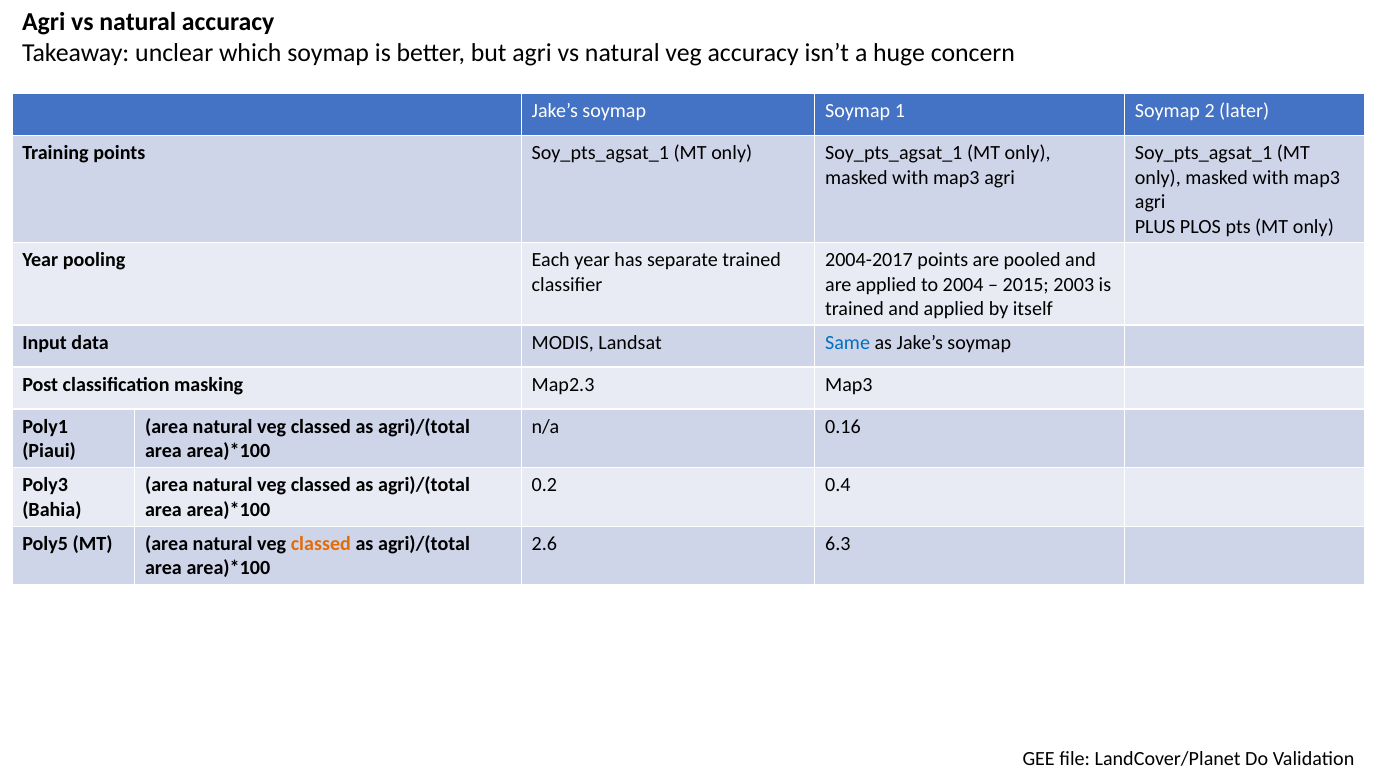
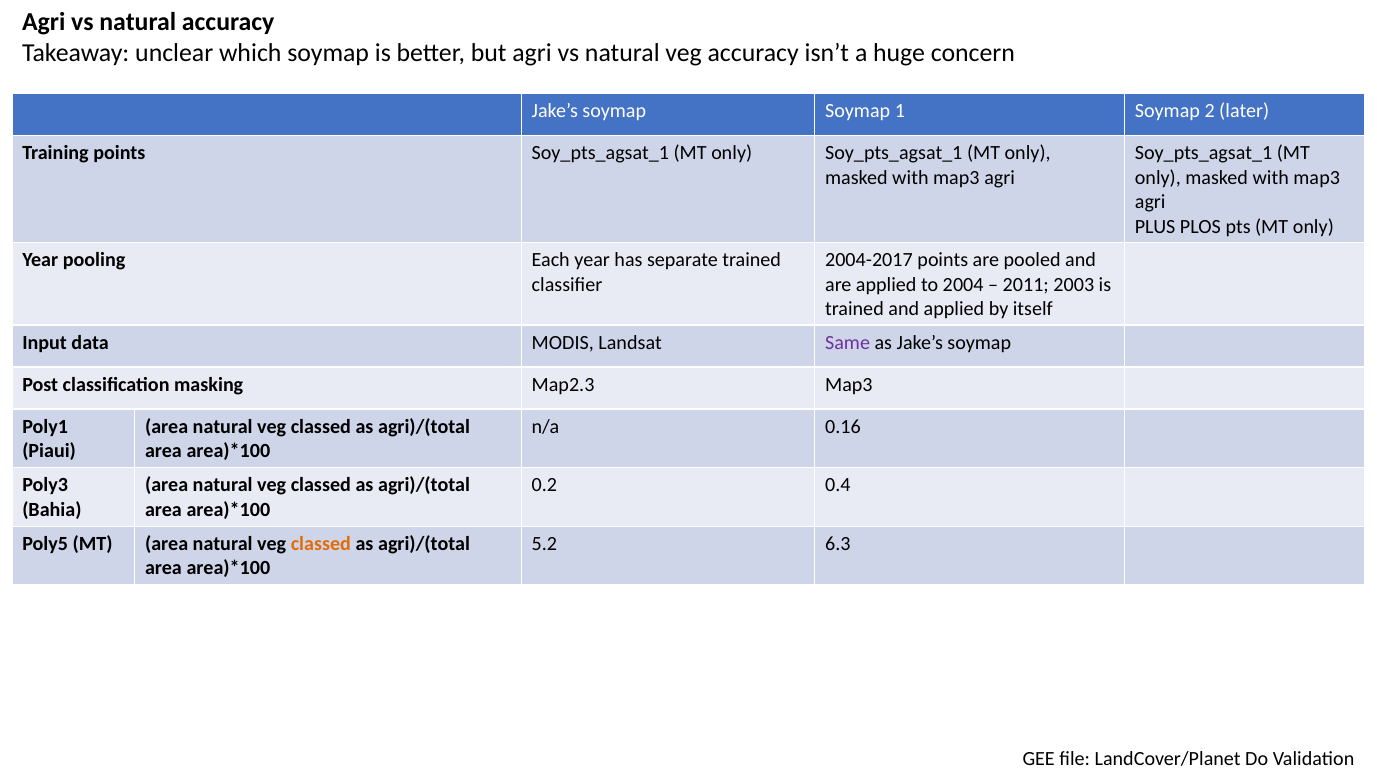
2015: 2015 -> 2011 (1026, 284)
Same colour: blue -> purple (848, 343)
2.6: 2.6 -> 5.2 (544, 543)
